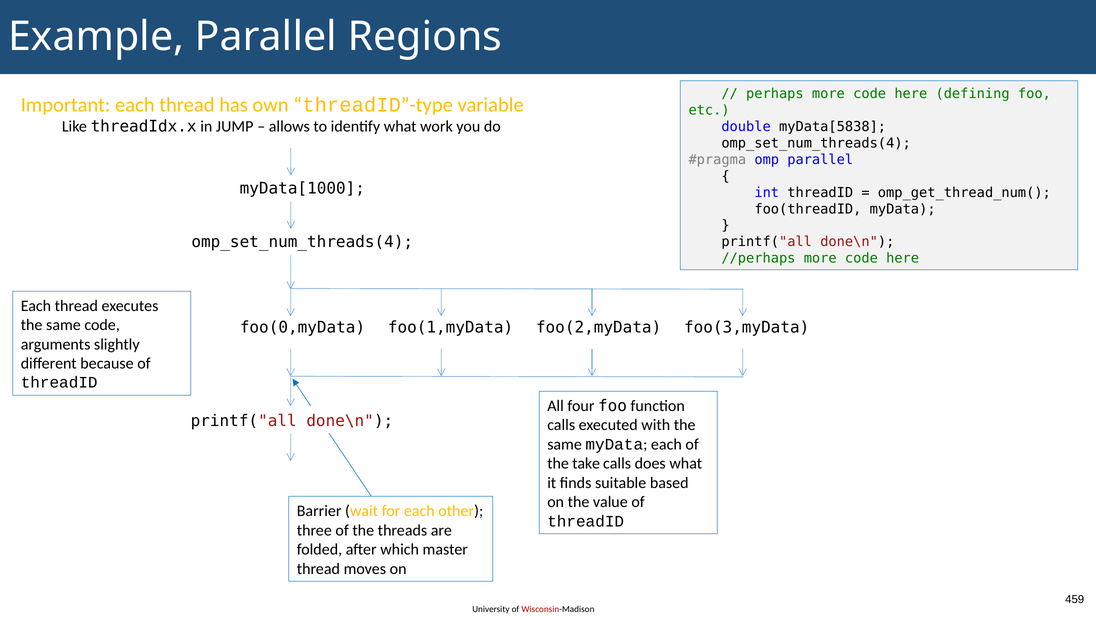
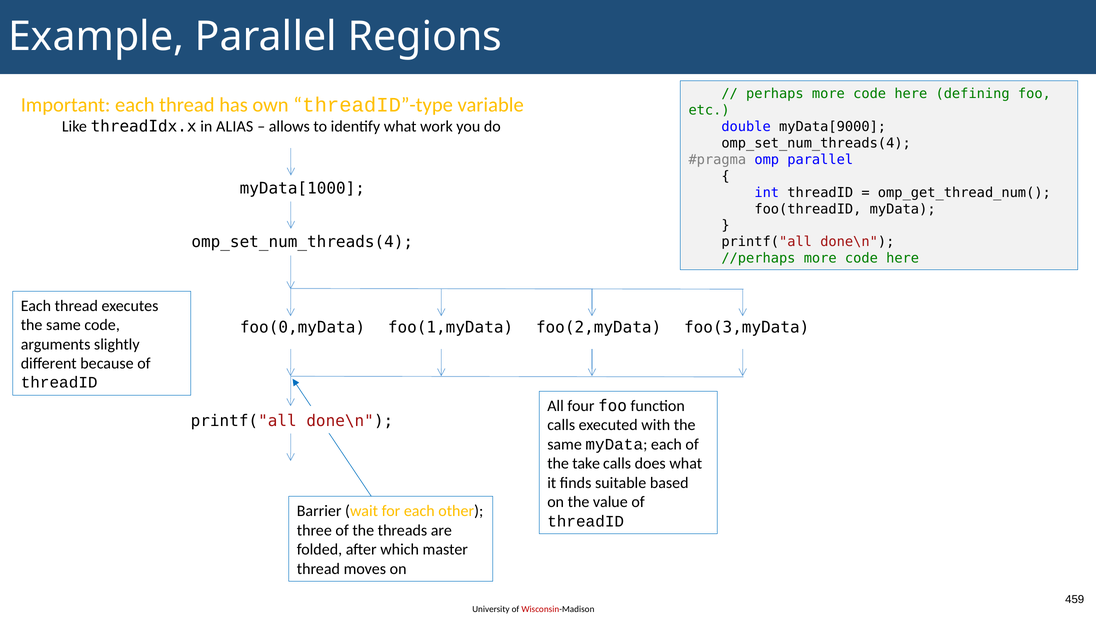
JUMP: JUMP -> ALIAS (235, 126)
myData[5838: myData[5838 -> myData[9000 (833, 127)
